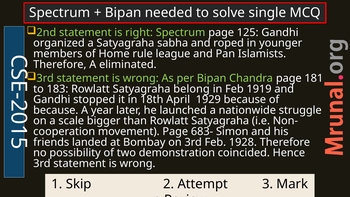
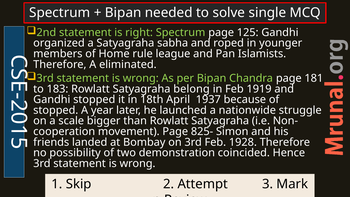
1929: 1929 -> 1937 (208, 100)
because: because -> stopped (56, 110)
683-: 683- -> 825- (202, 131)
